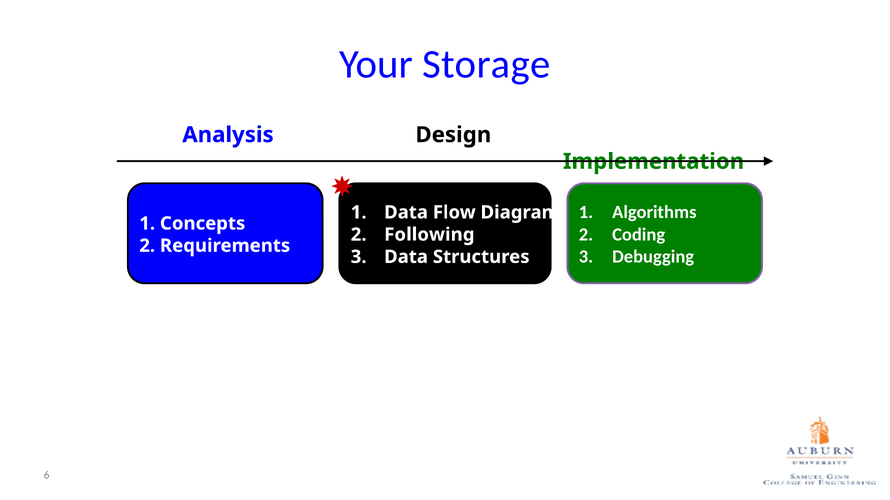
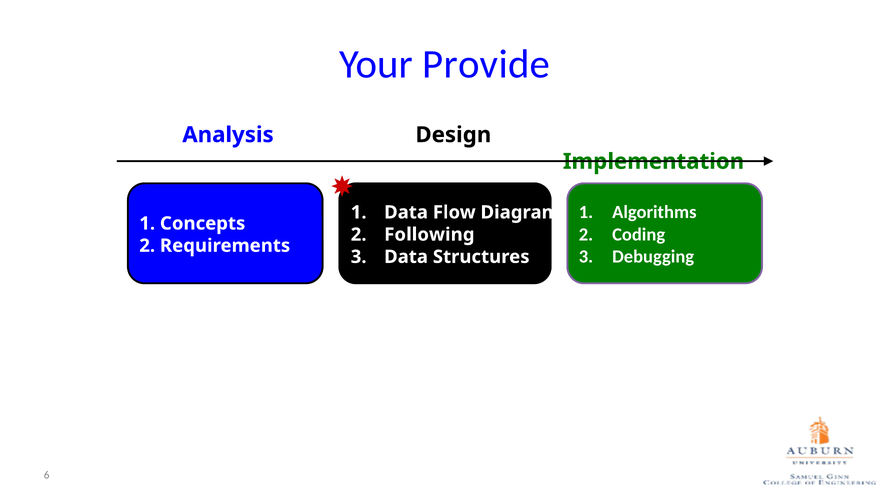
Storage: Storage -> Provide (486, 65)
